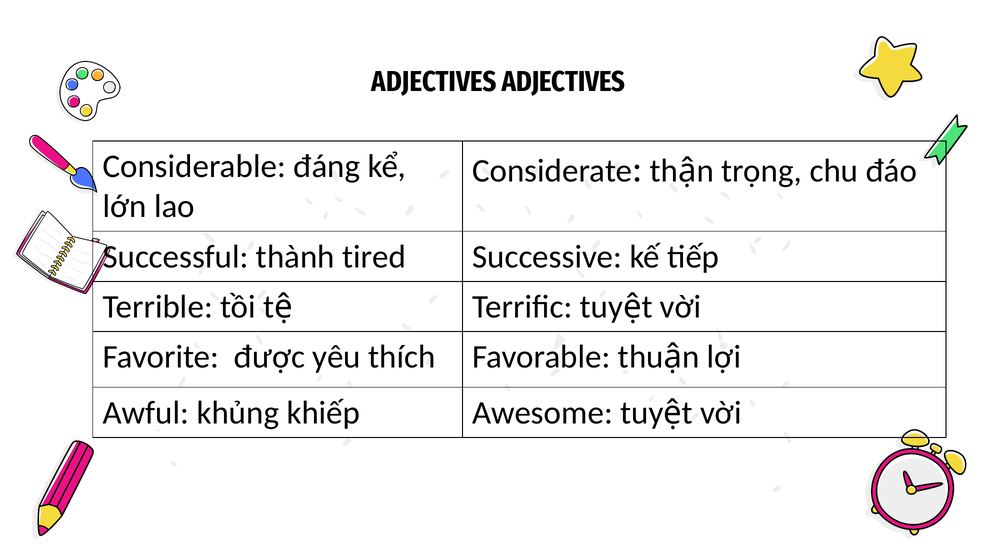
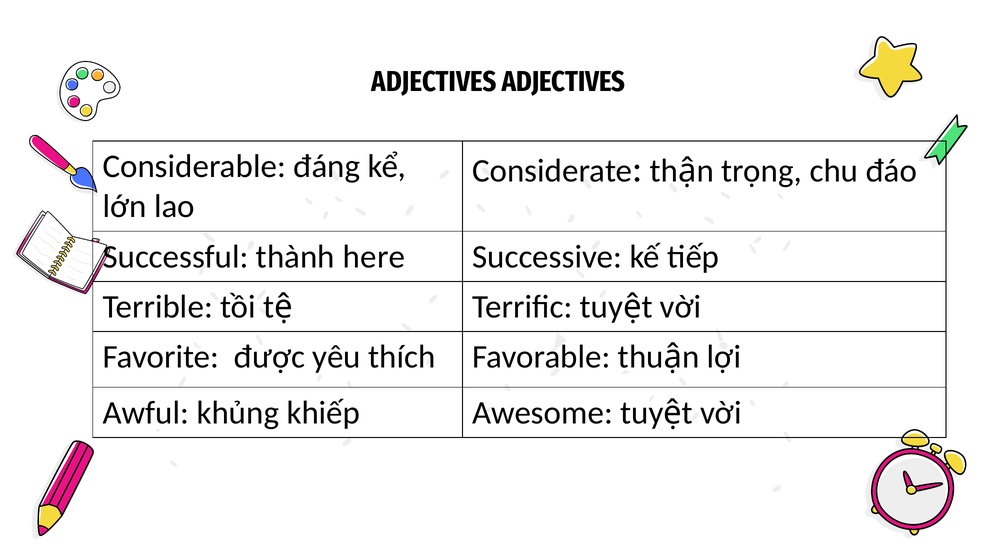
tired: tired -> here (374, 257)
